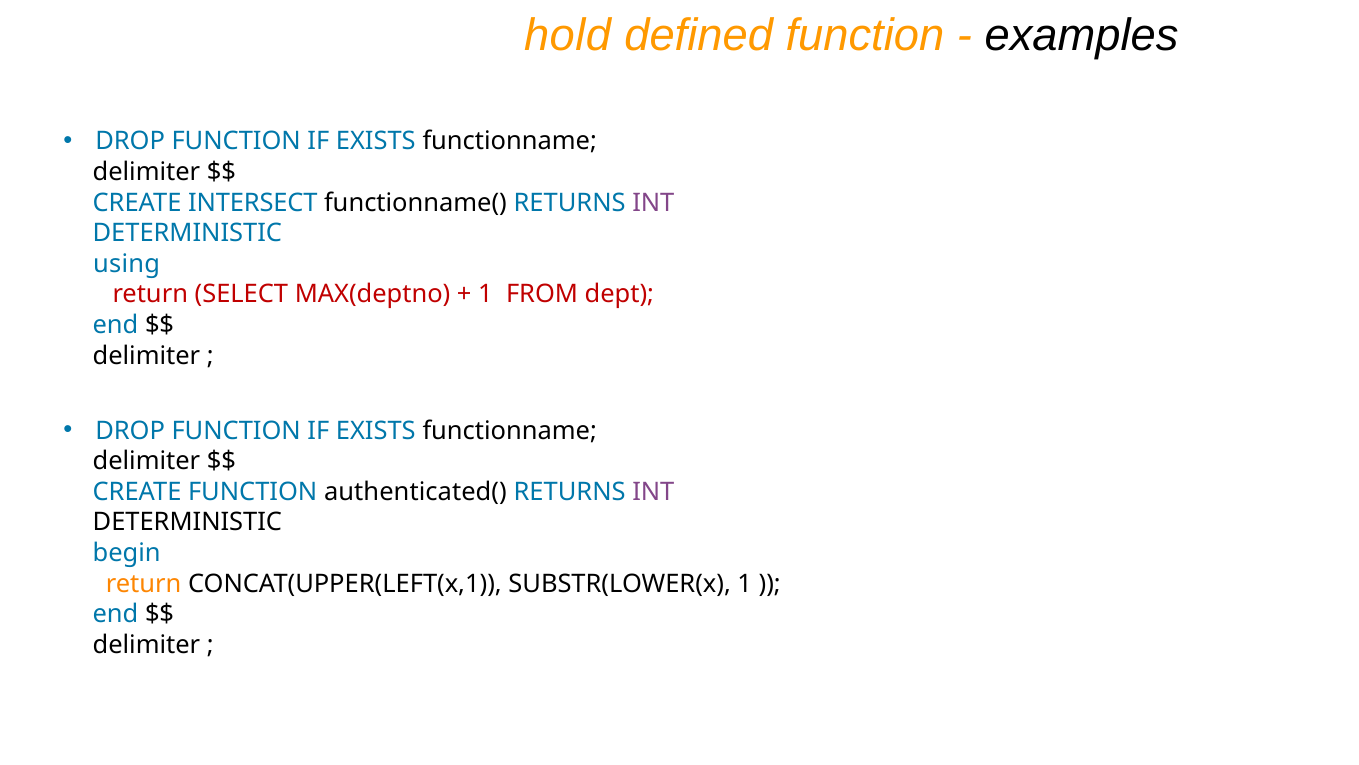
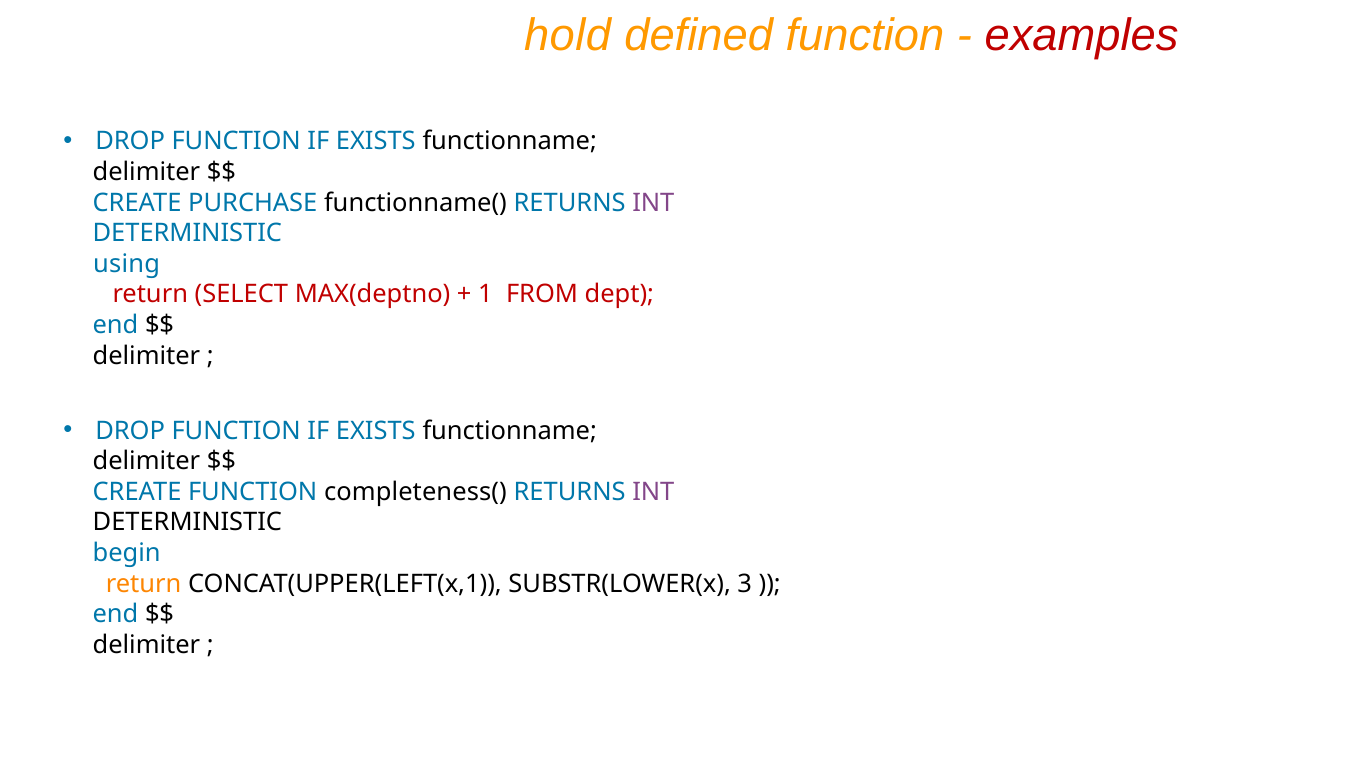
examples colour: black -> red (1082, 35)
INTERSECT: INTERSECT -> PURCHASE (253, 203)
authenticated(: authenticated( -> completeness( (415, 492)
SUBSTR(LOWER(x 1: 1 -> 3 (745, 583)
